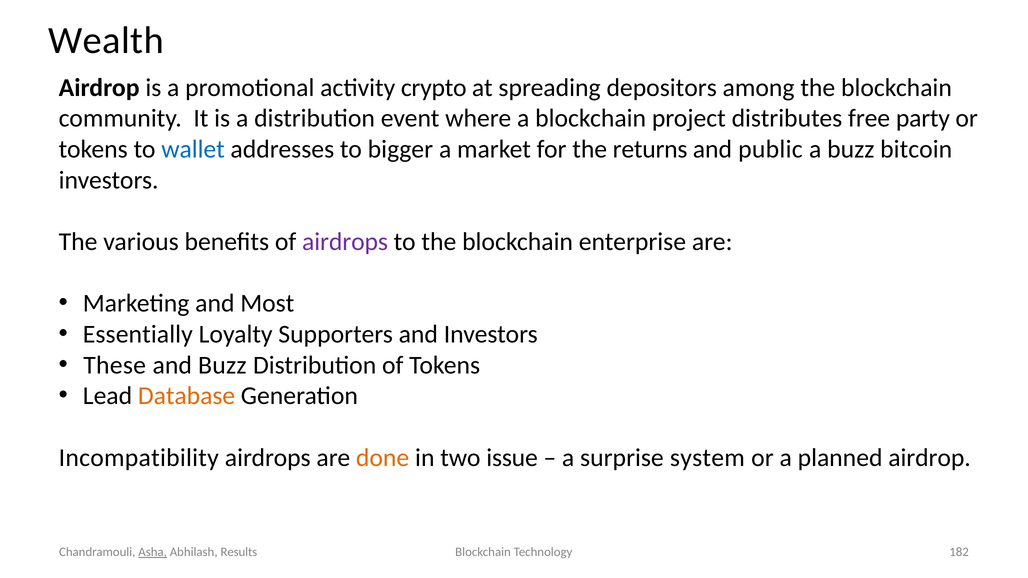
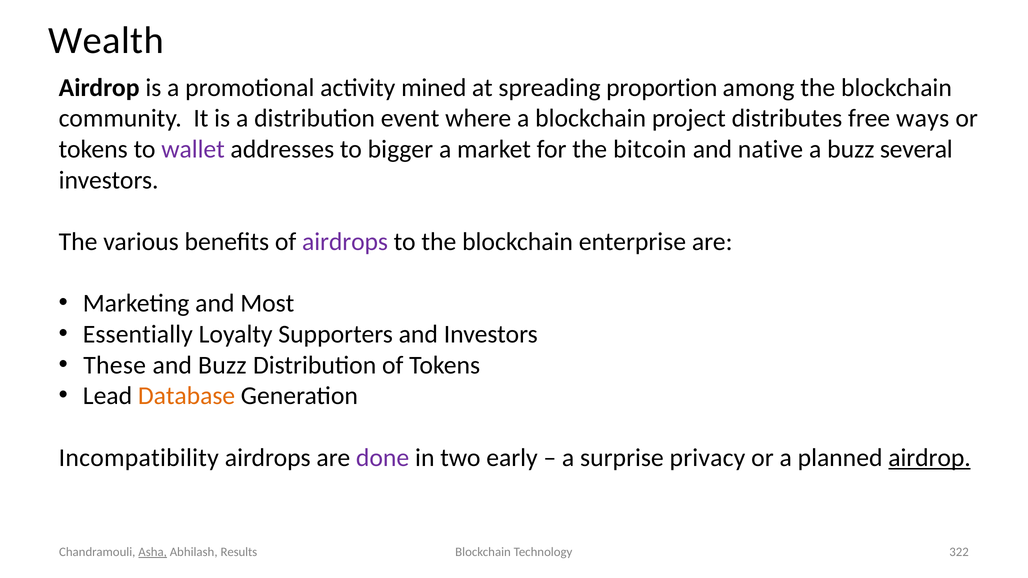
crypto: crypto -> mined (434, 88)
depositors: depositors -> proportion (662, 88)
party: party -> ways (923, 118)
wallet colour: blue -> purple (193, 149)
returns: returns -> bitcoin (650, 149)
public: public -> native (770, 149)
bitcoin: bitcoin -> several (916, 149)
done colour: orange -> purple (383, 458)
issue: issue -> early (512, 458)
system: system -> privacy (707, 458)
airdrop underline: none -> present (930, 458)
182: 182 -> 322 (959, 552)
